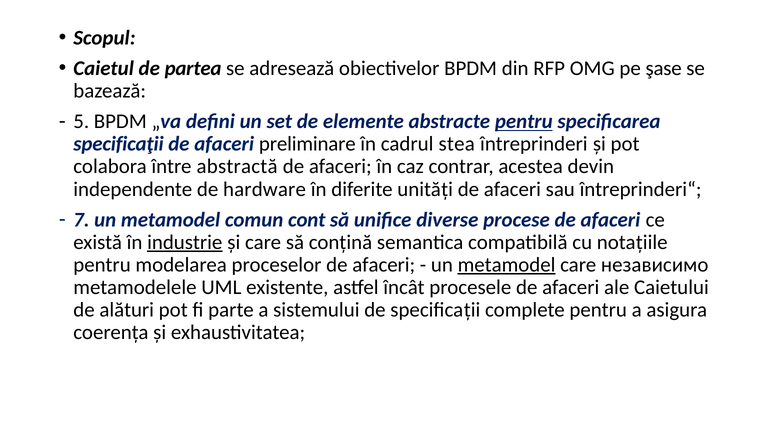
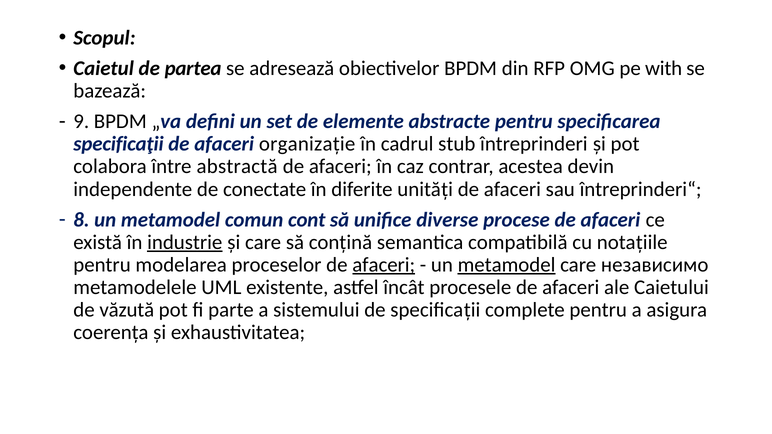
şase: şase -> with (664, 68)
5: 5 -> 9 (81, 122)
pentru underline: present -> none (524, 122)
preliminare: preliminare -> organizație (307, 144)
stea: stea -> stub (457, 144)
hardware: hardware -> conectate (265, 189)
7: 7 -> 8 (81, 220)
afaceri underline: none -> present (384, 265)
alături: alături -> văzută (127, 310)
